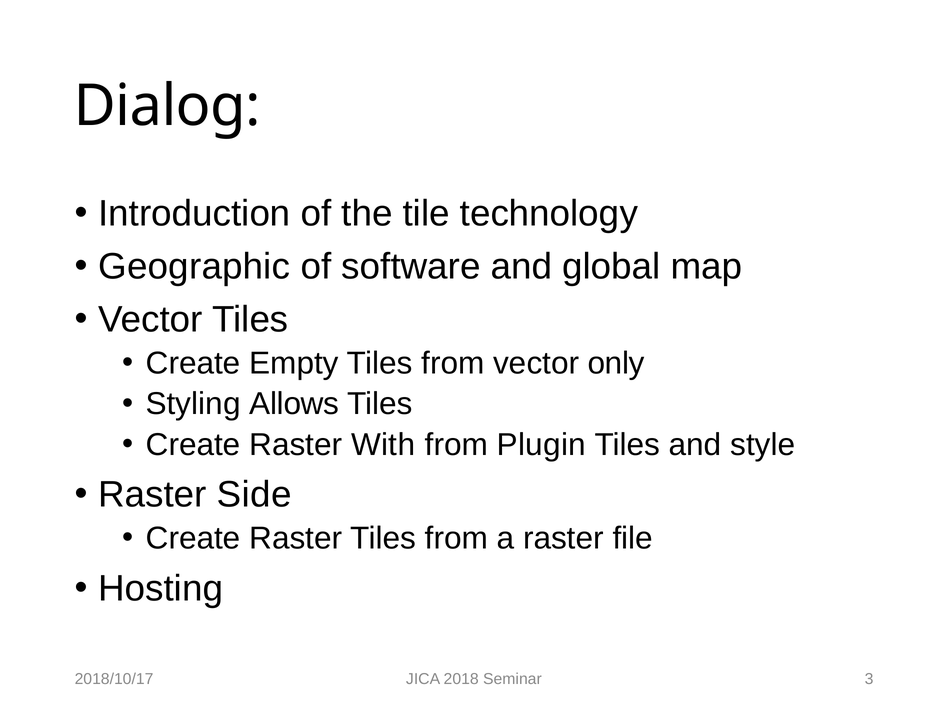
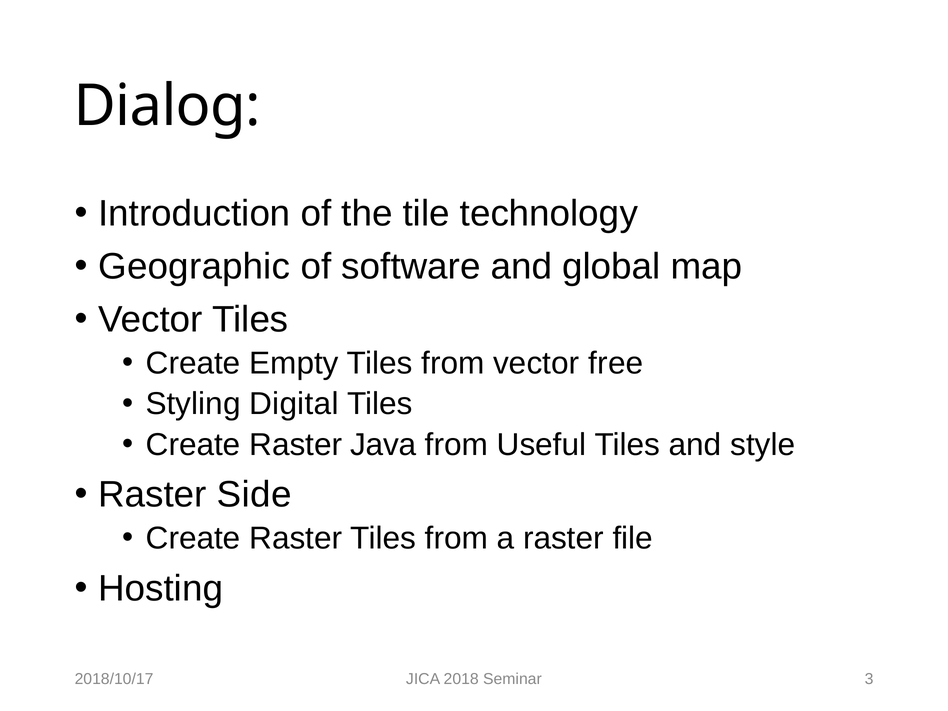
only: only -> free (616, 363)
Allows: Allows -> Digital (294, 404)
With: With -> Java (383, 445)
Plugin: Plugin -> Useful (541, 445)
